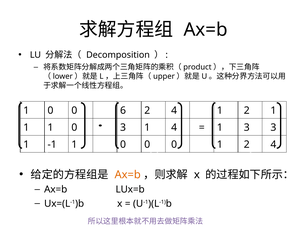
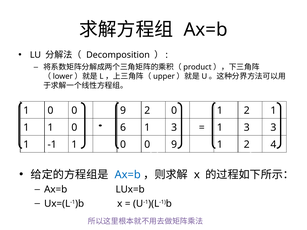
6: 6 -> 9 (123, 111)
4: 4 -> 0 (174, 111)
0 3: 3 -> 6 (123, 128)
4: 4 -> 3 (174, 128)
0: 0 -> 9 (174, 145)
Ax=b colour: orange -> blue (128, 175)
